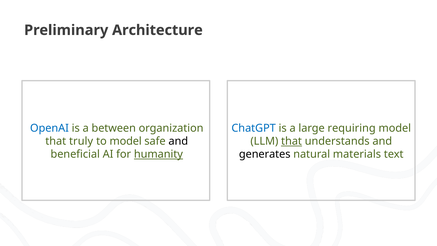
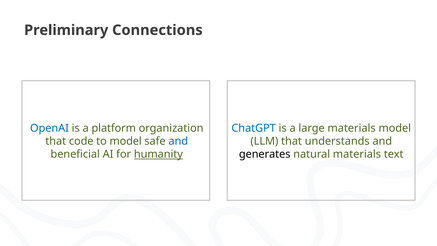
Architecture: Architecture -> Connections (157, 30)
between: between -> platform (114, 128)
large requiring: requiring -> materials (352, 128)
truly: truly -> code (81, 141)
and colour: black -> blue (178, 141)
that underline: present -> none (292, 141)
